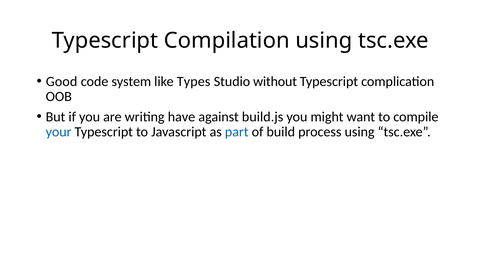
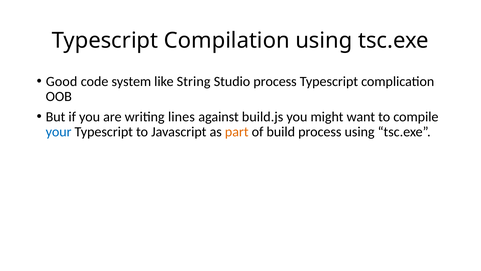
Types: Types -> String (194, 81)
Studio without: without -> process (275, 81)
have: have -> lines (181, 117)
part colour: blue -> orange (237, 132)
